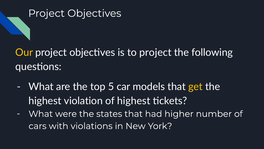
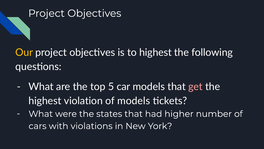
to project: project -> highest (156, 52)
get colour: yellow -> pink (195, 86)
of highest: highest -> models (134, 101)
